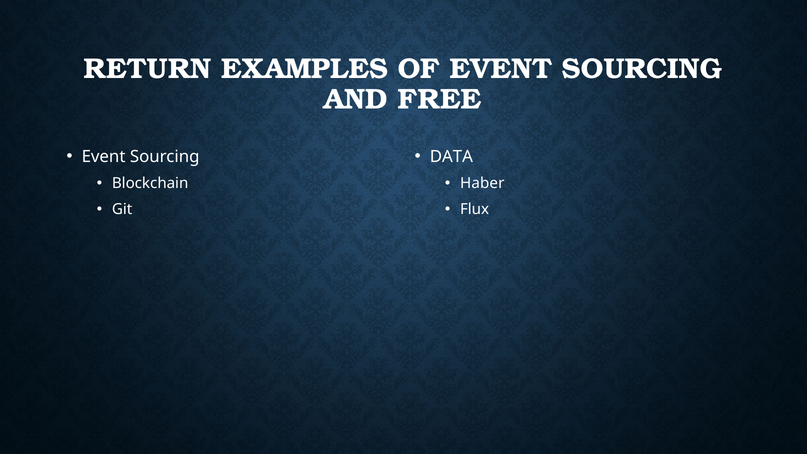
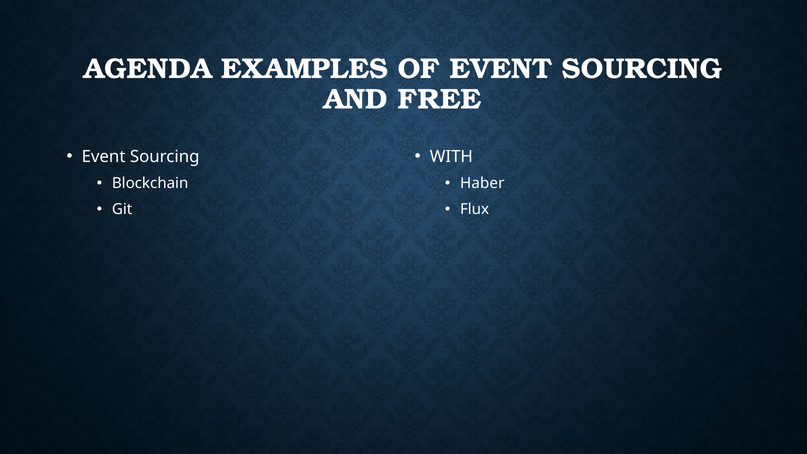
RETURN: RETURN -> AGENDA (148, 69)
DATA: DATA -> WITH (451, 157)
